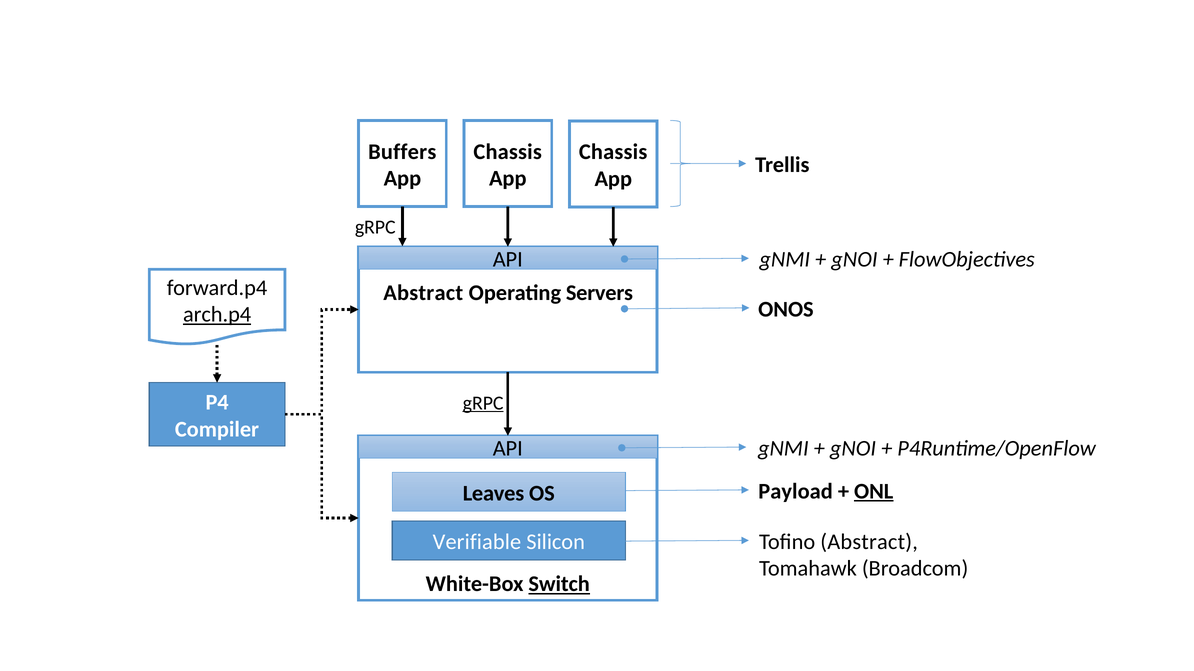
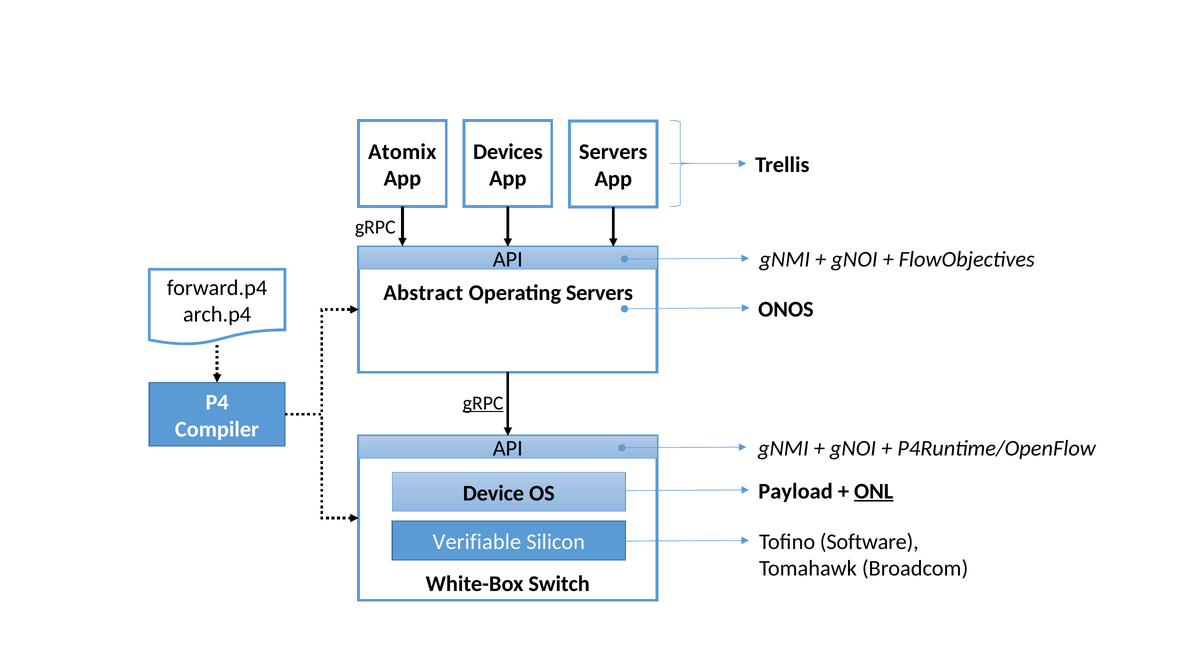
Buffers: Buffers -> Atomix (402, 152)
Chassis: Chassis -> Devices (508, 152)
Chassis: Chassis -> Servers (613, 152)
arch.p4 underline: present -> none (217, 315)
Leaves: Leaves -> Device (493, 494)
Tofino Abstract: Abstract -> Software (869, 542)
Switch underline: present -> none (559, 585)
